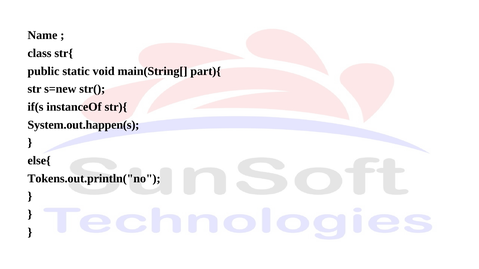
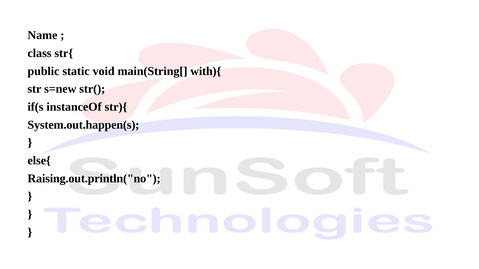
part){: part){ -> with){ (206, 71)
Tokens.out.println("no: Tokens.out.println("no -> Raising.out.println("no (94, 179)
